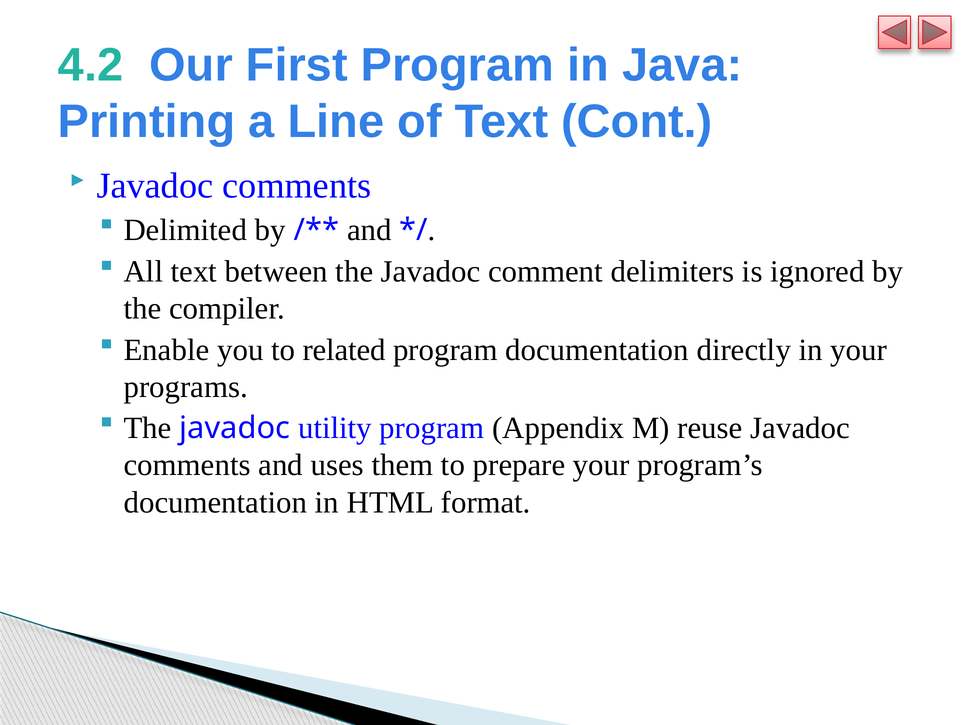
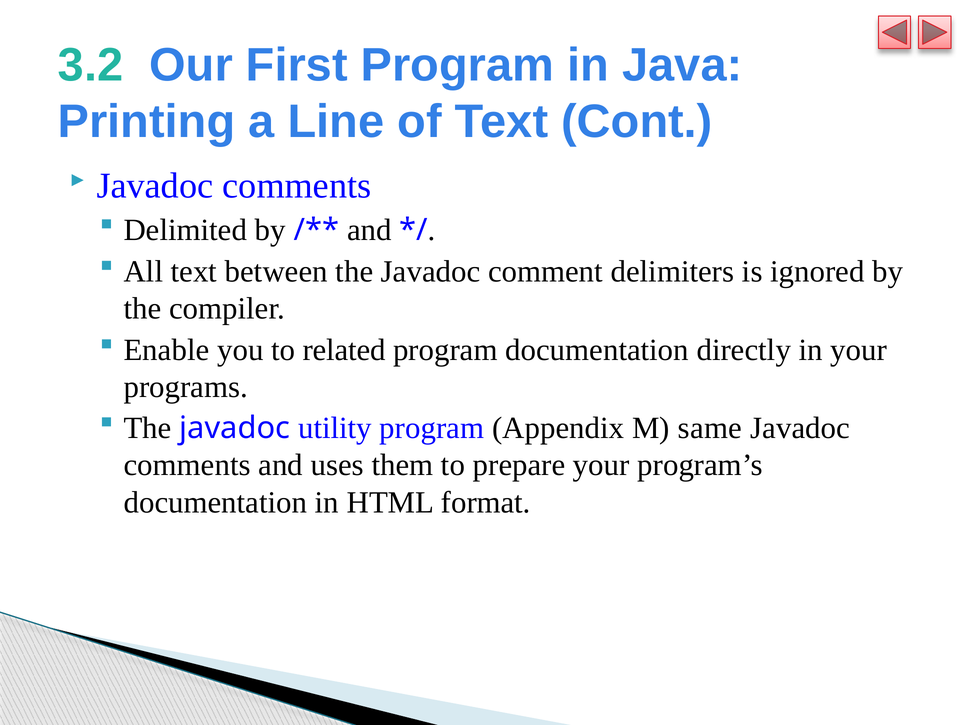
4.2: 4.2 -> 3.2 (91, 65)
reuse: reuse -> same (710, 428)
